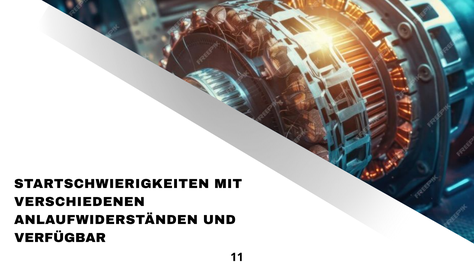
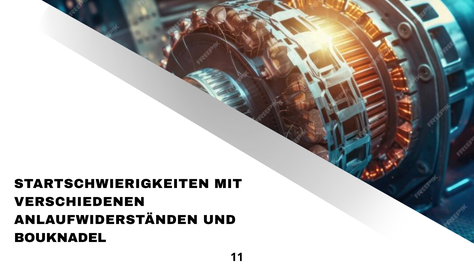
VERFÜGBAR: VERFÜGBAR -> BOUKNADEL (60, 237)
